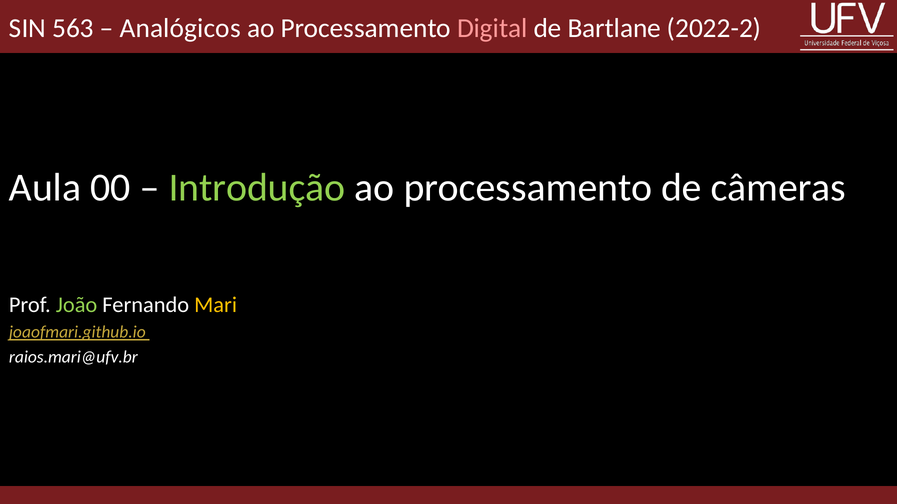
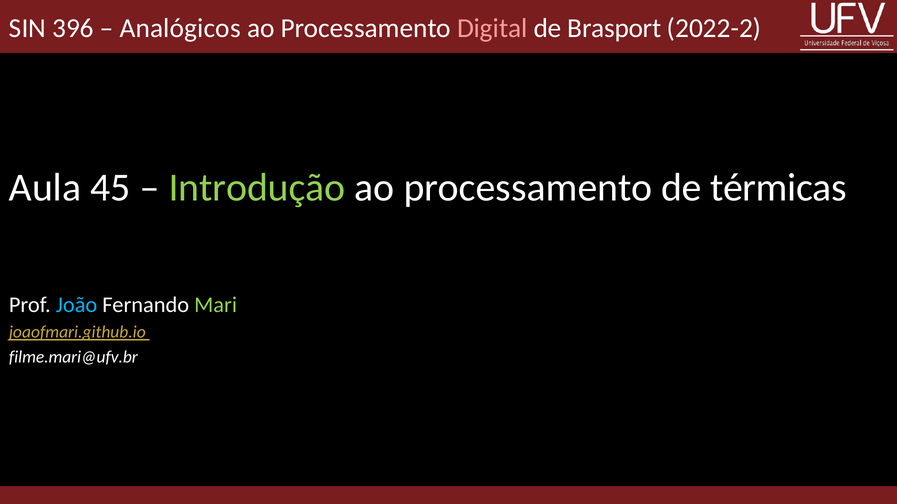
563: 563 -> 396 (73, 28)
Bartlane: Bartlane -> Brasport (614, 28)
00: 00 -> 45 (110, 188)
câmeras: câmeras -> térmicas (778, 188)
João colour: light green -> light blue (77, 305)
Mari colour: yellow -> light green (216, 305)
raios.mari@ufv.br: raios.mari@ufv.br -> filme.mari@ufv.br (73, 357)
